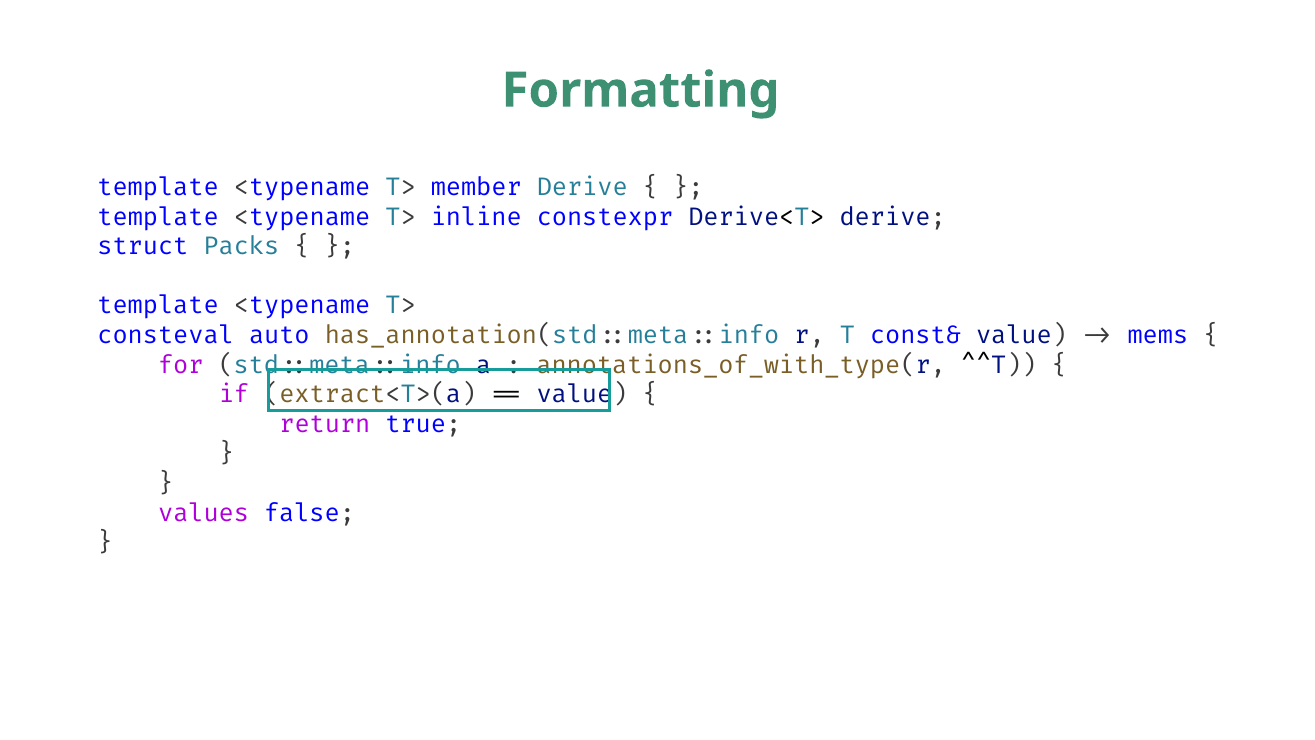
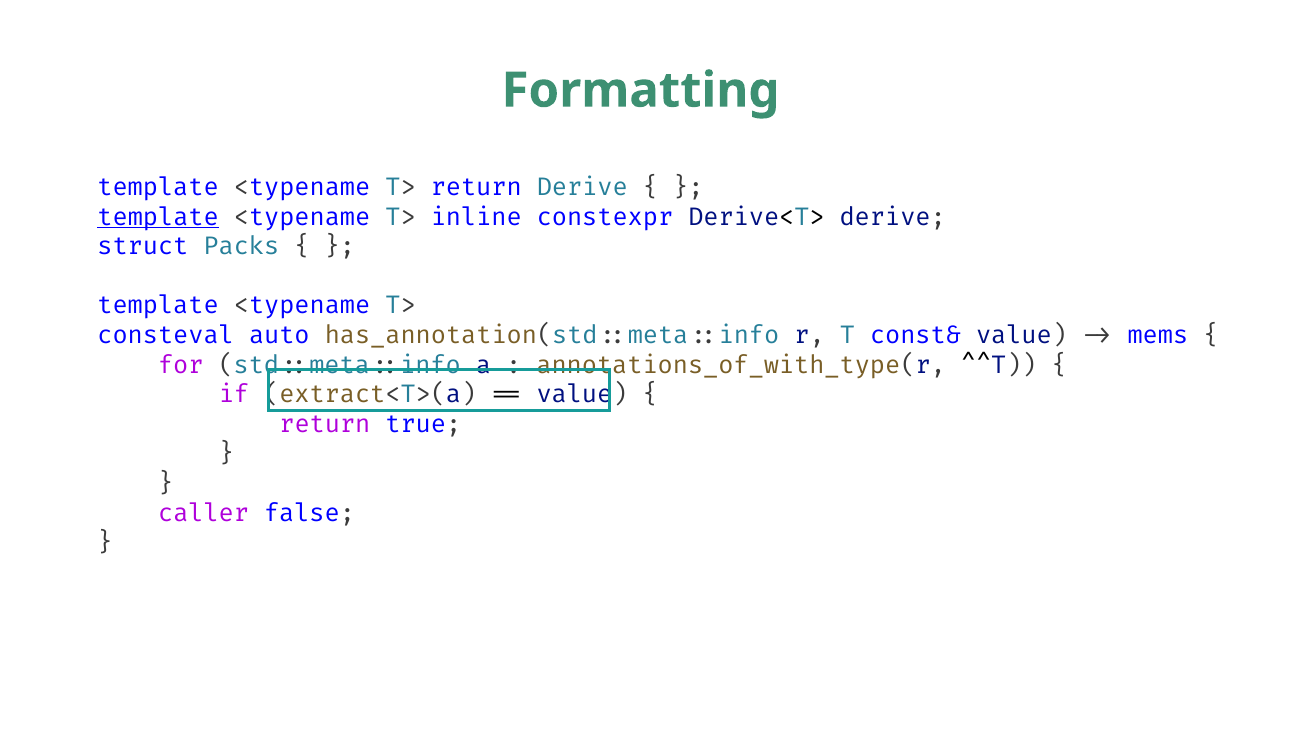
T> member: member -> return (476, 187)
template underline: none -> present (158, 217)
values: values -> caller (204, 513)
